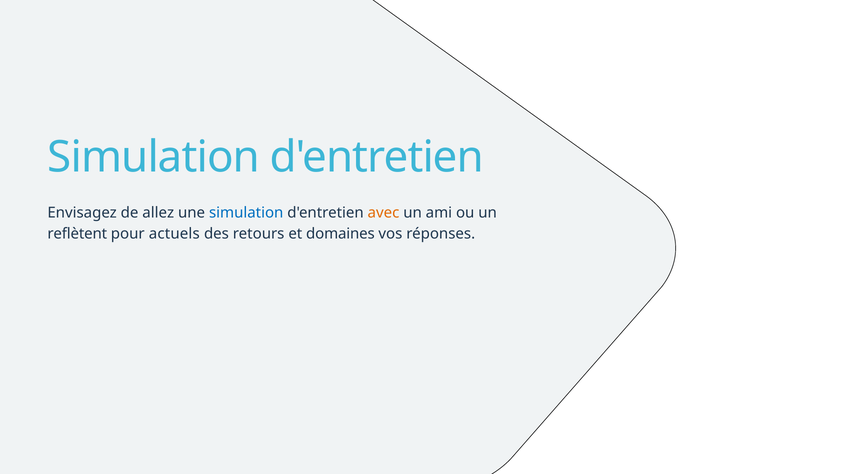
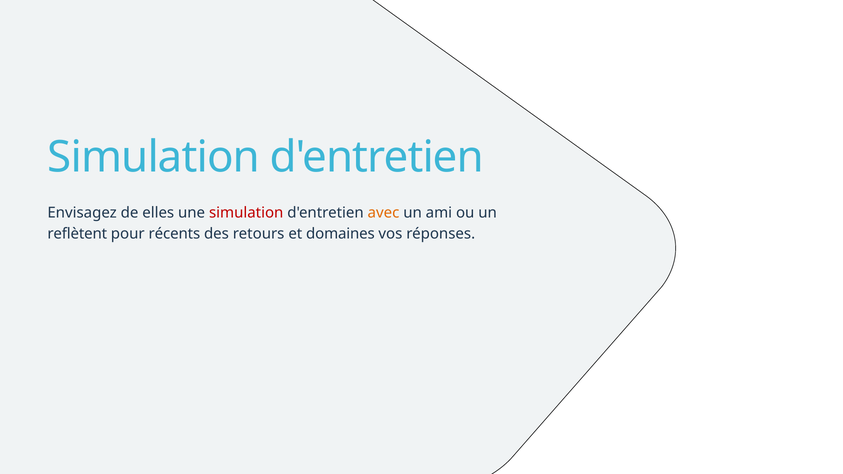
allez: allez -> elles (158, 213)
simulation colour: blue -> red (246, 213)
actuels: actuels -> récents (174, 234)
